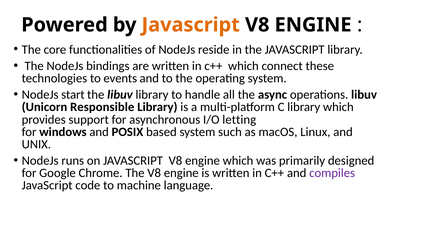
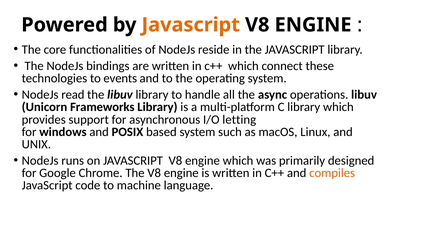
start: start -> read (73, 95)
Responsible: Responsible -> Frameworks (102, 107)
compiles colour: purple -> orange (332, 173)
